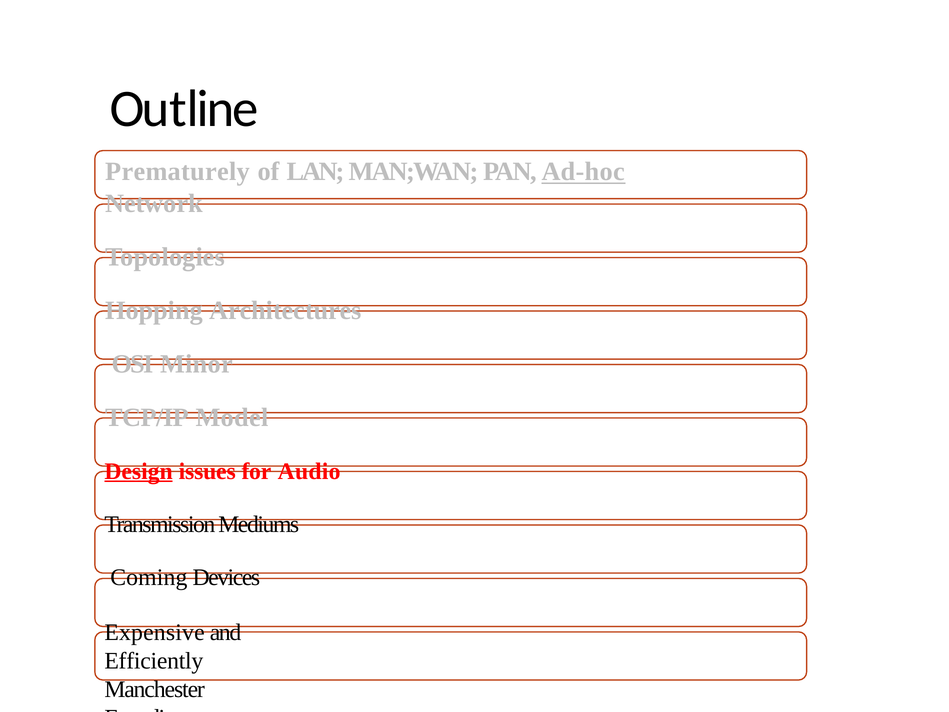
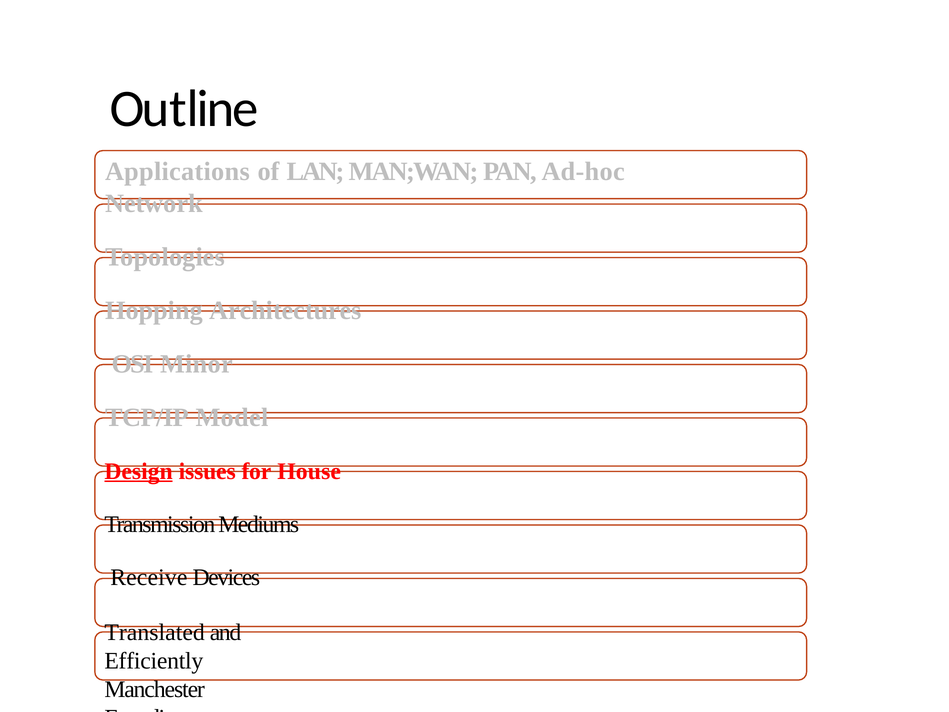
Prematurely: Prematurely -> Applications (178, 172)
Ad-hoc underline: present -> none (583, 172)
Audio: Audio -> House (309, 471)
Coming: Coming -> Receive (149, 577)
Expensive: Expensive -> Translated (155, 632)
